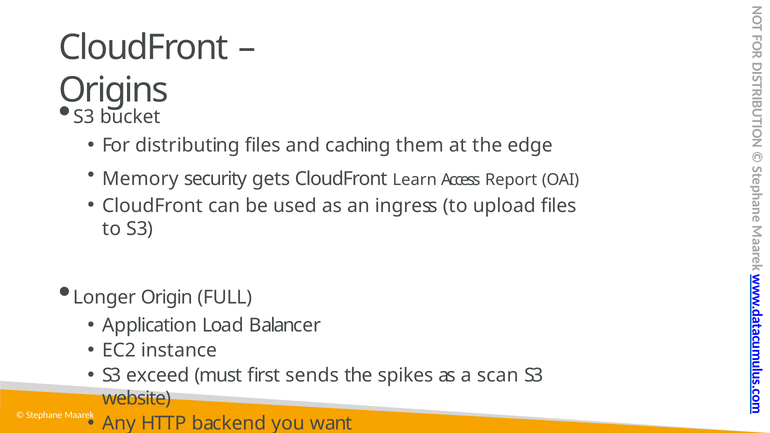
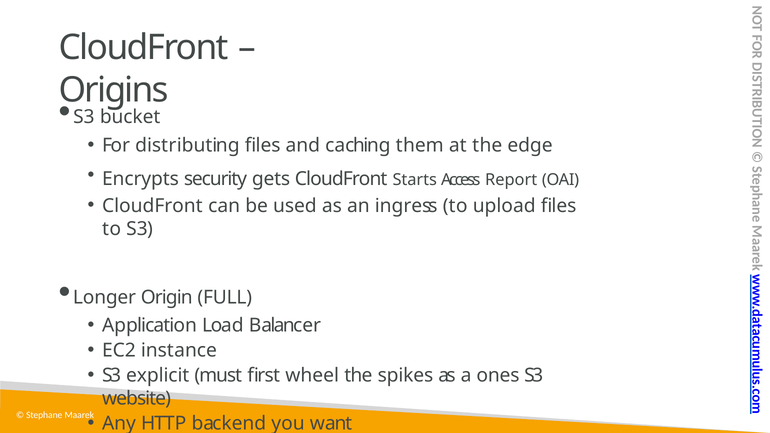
Memory: Memory -> Encrypts (140, 179)
Learn: Learn -> Starts (415, 180)
exceed: exceed -> explicit (158, 375)
sends: sends -> wheel (312, 375)
scan: scan -> ones (498, 375)
